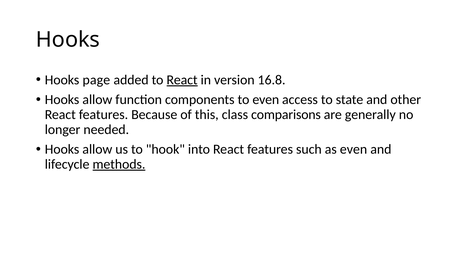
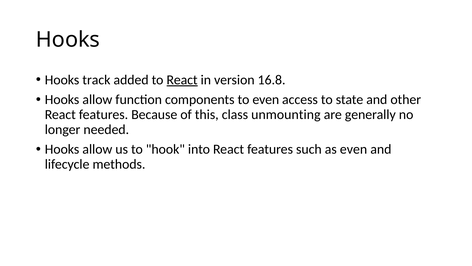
page: page -> track (96, 80)
comparisons: comparisons -> unmounting (286, 114)
methods underline: present -> none (119, 164)
